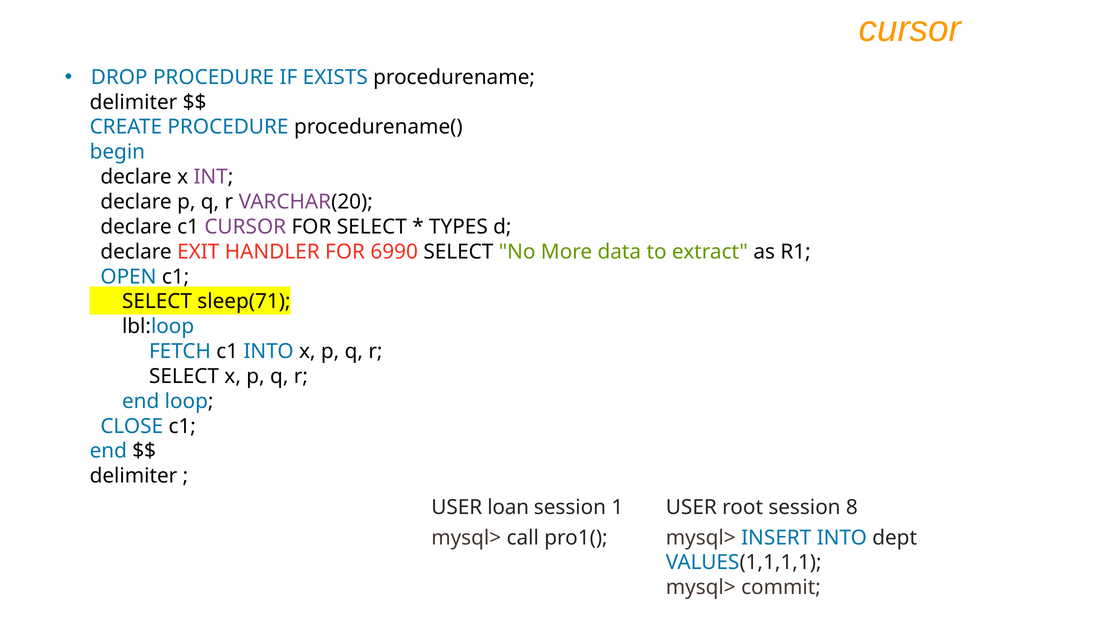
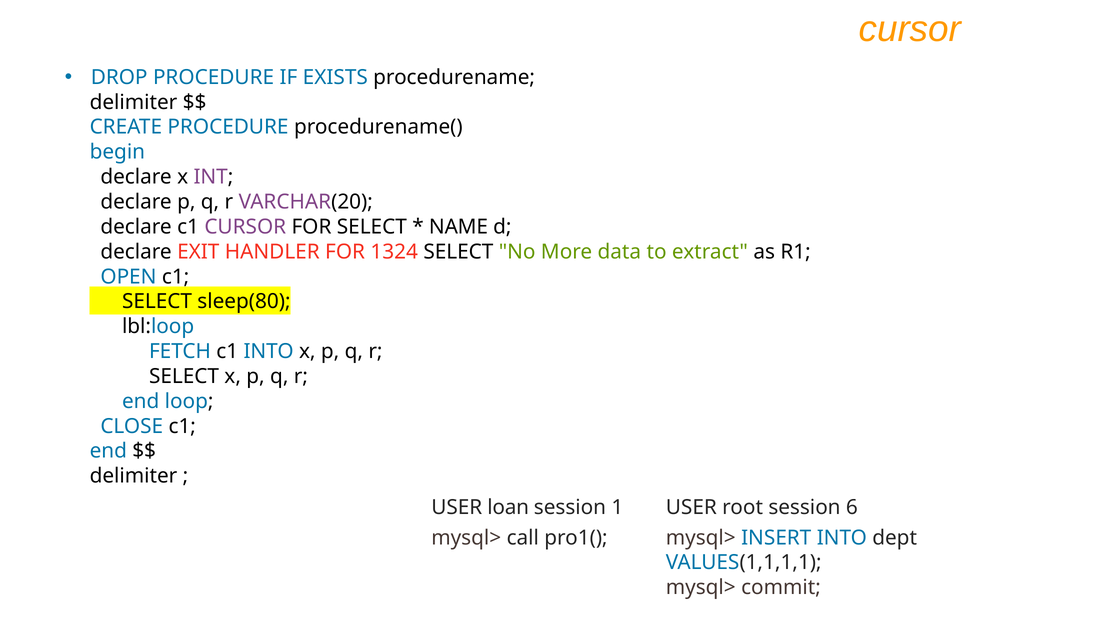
TYPES: TYPES -> NAME (458, 227)
6990: 6990 -> 1324 (394, 252)
sleep(71: sleep(71 -> sleep(80 (244, 302)
8: 8 -> 6 (852, 507)
